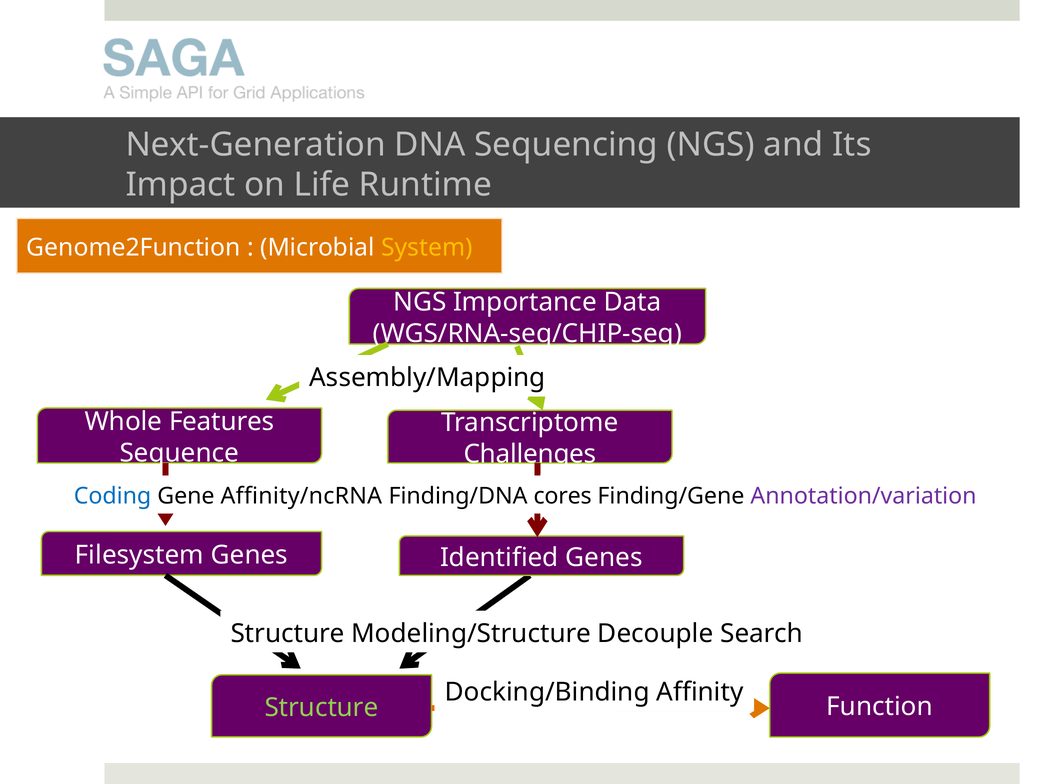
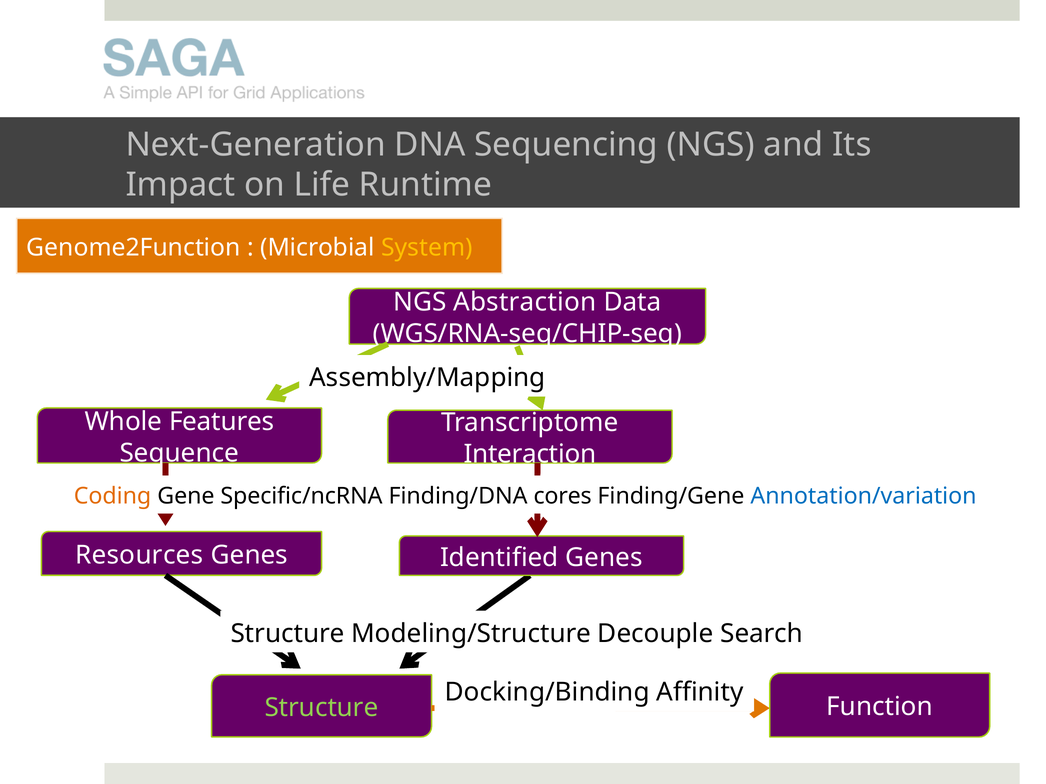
Importance: Importance -> Abstraction (525, 303)
Challenges: Challenges -> Interaction (530, 454)
Coding colour: blue -> orange (113, 497)
Affinity/ncRNA: Affinity/ncRNA -> Specific/ncRNA (302, 497)
Annotation/variation colour: purple -> blue (864, 497)
Filesystem: Filesystem -> Resources (139, 556)
